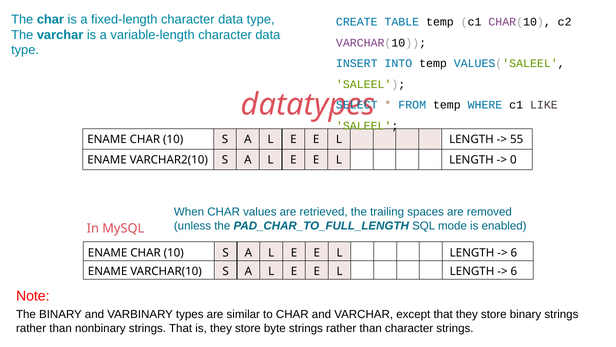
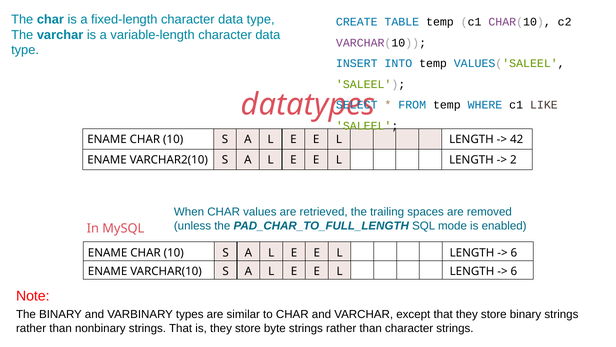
55: 55 -> 42 (517, 139)
0: 0 -> 2 (513, 160)
